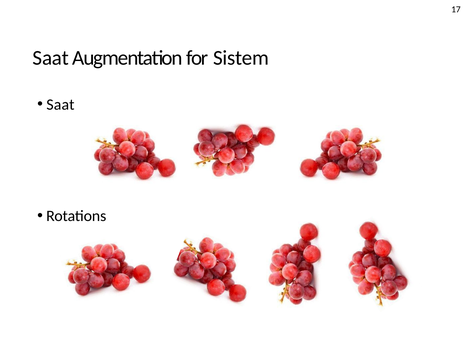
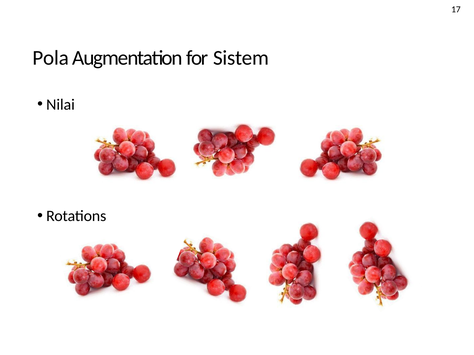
Saat: Saat -> Pola (51, 58)
Saat: Saat -> Nilai (61, 105)
